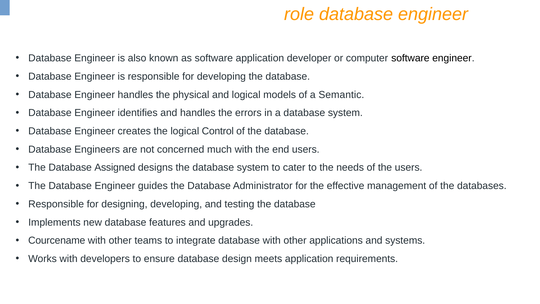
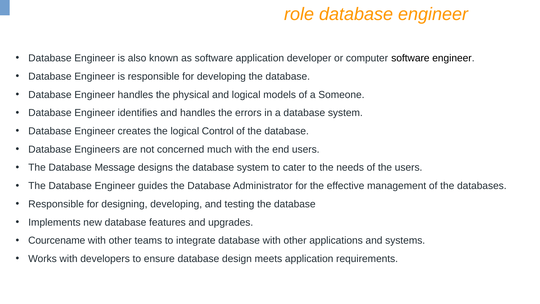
Semantic: Semantic -> Someone (341, 95)
Assigned: Assigned -> Message (115, 167)
